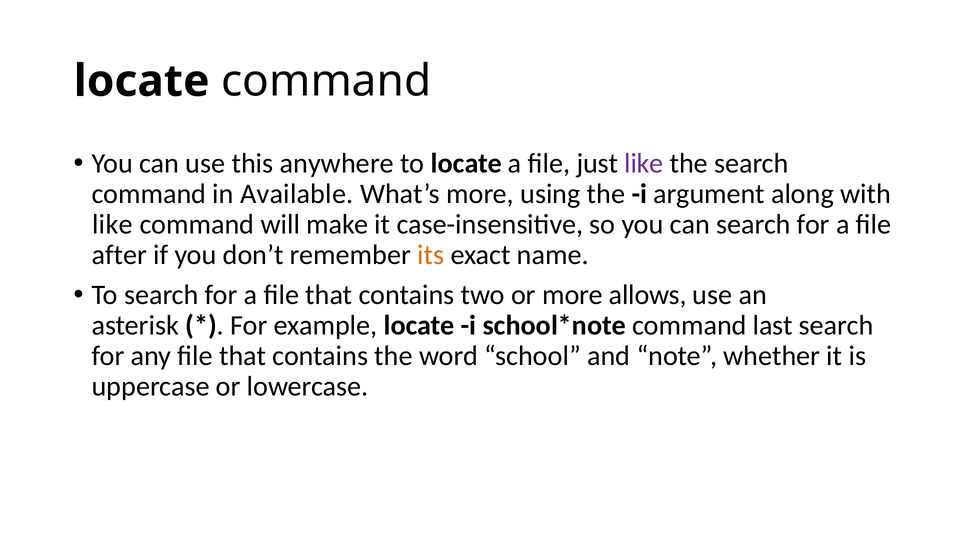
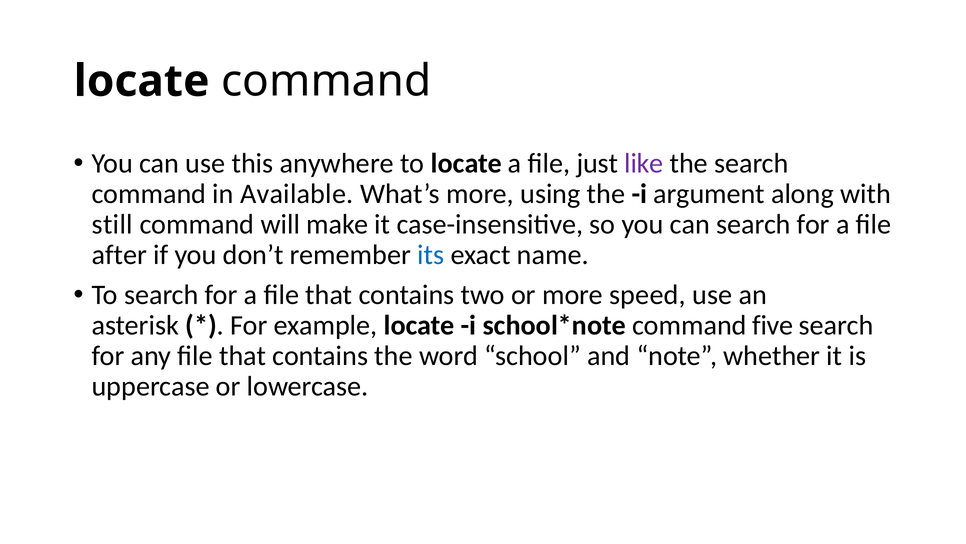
like: like -> still (112, 224)
its colour: orange -> blue (431, 254)
allows: allows -> speed (648, 295)
last: last -> five (773, 325)
